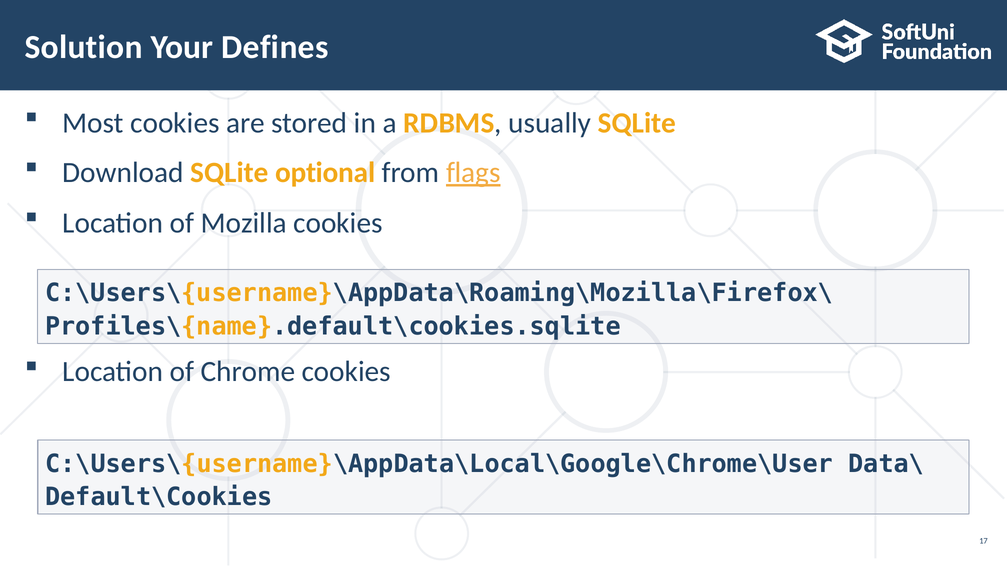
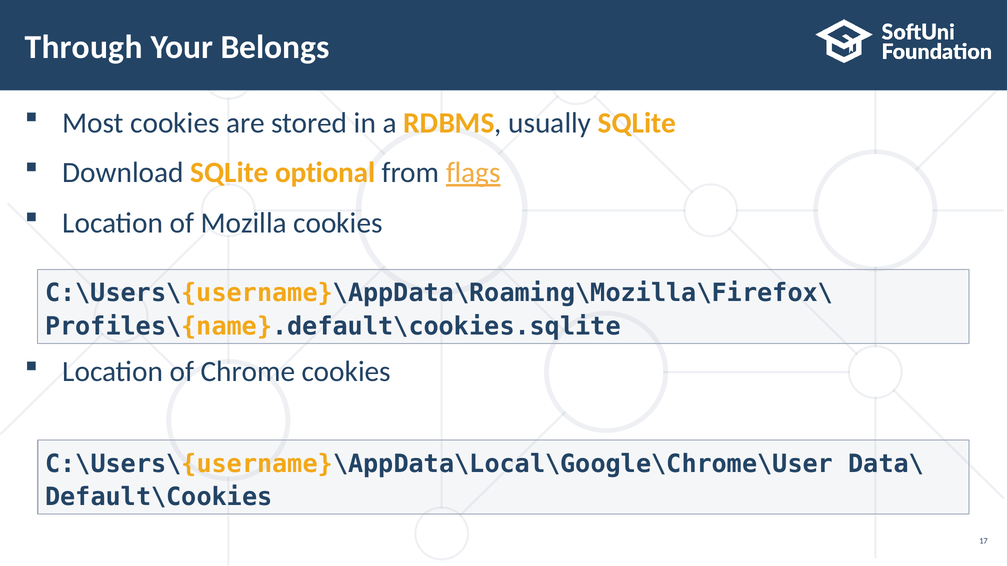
Solution: Solution -> Through (84, 47)
Defines: Defines -> Belongs (275, 47)
